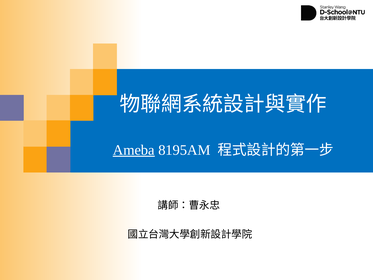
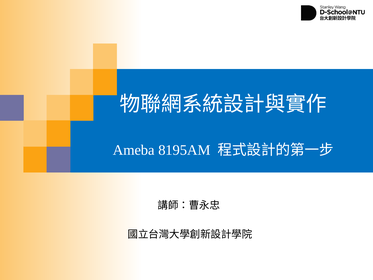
Ameba underline: present -> none (134, 150)
